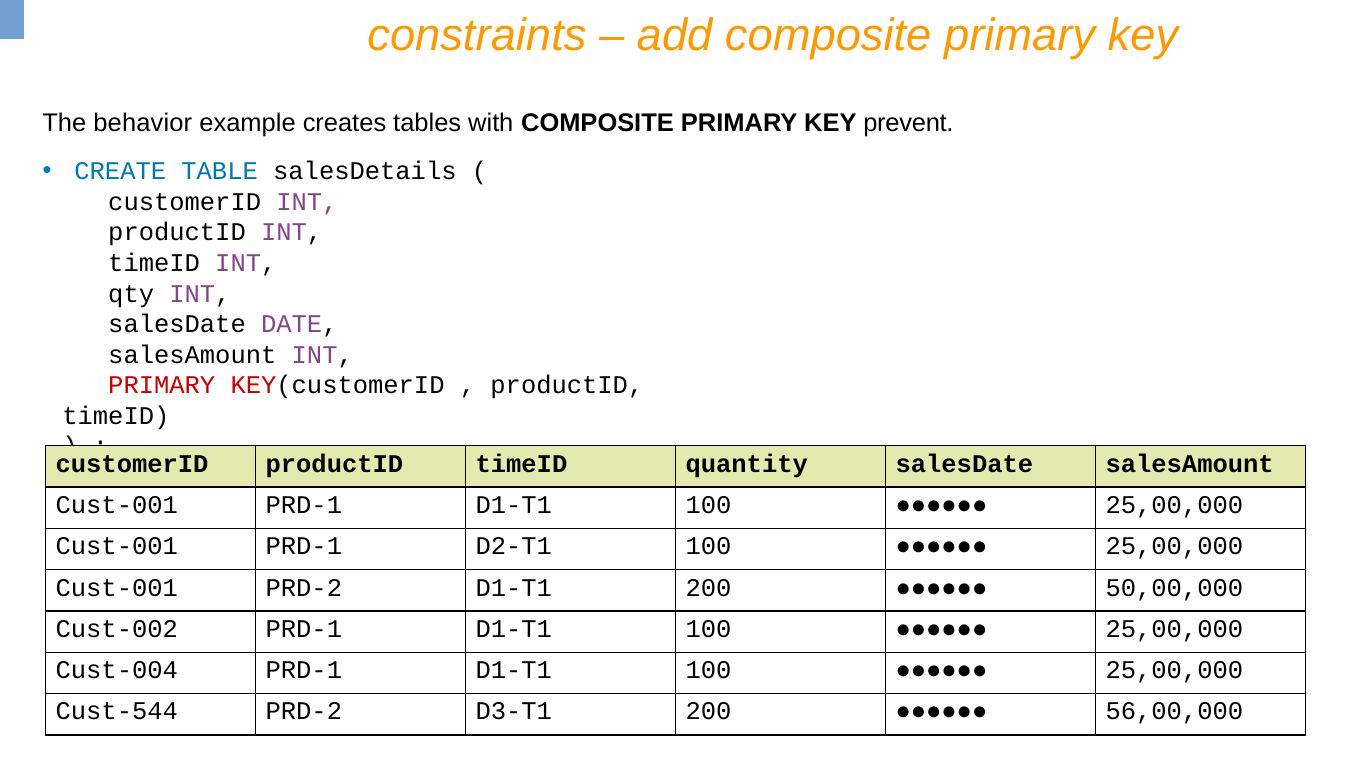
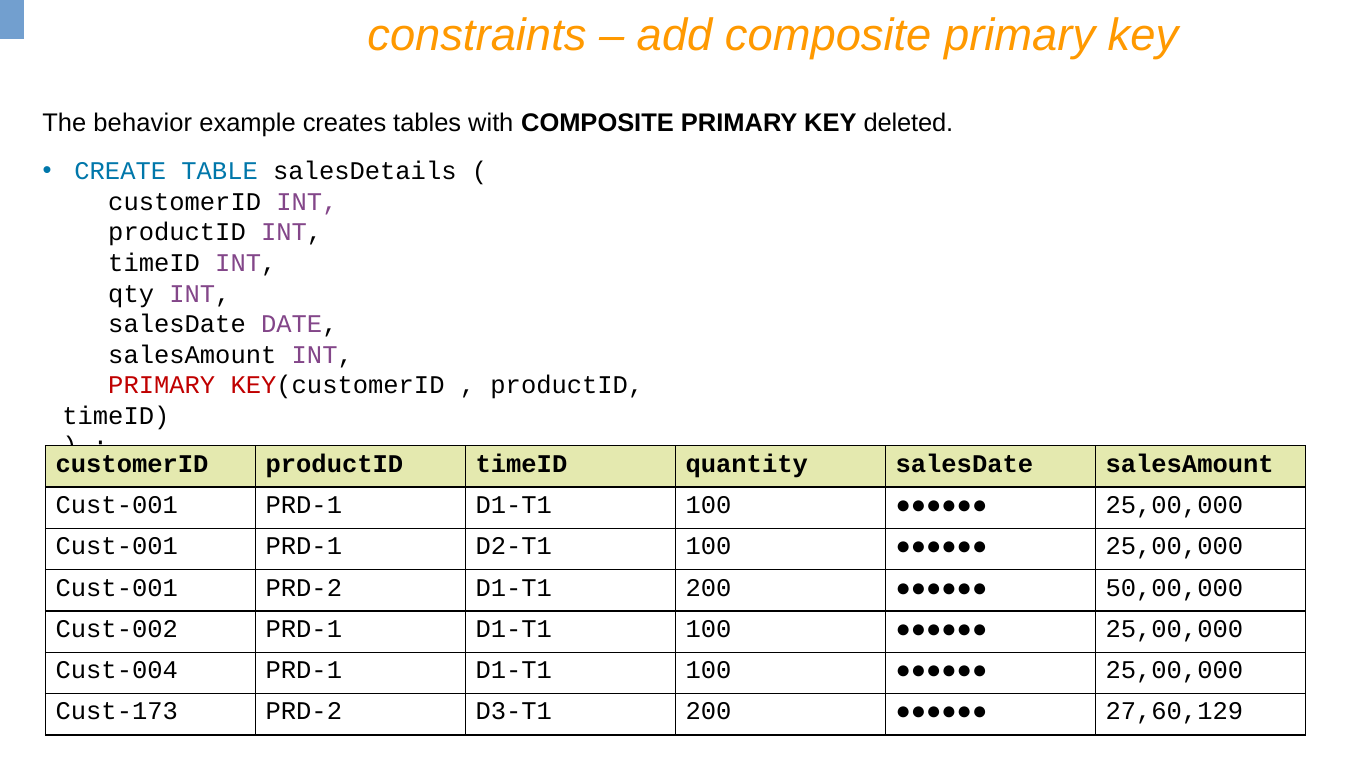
prevent: prevent -> deleted (908, 123)
Cust-544: Cust-544 -> Cust-173 (117, 712)
56,00,000: 56,00,000 -> 27,60,129 (1174, 712)
